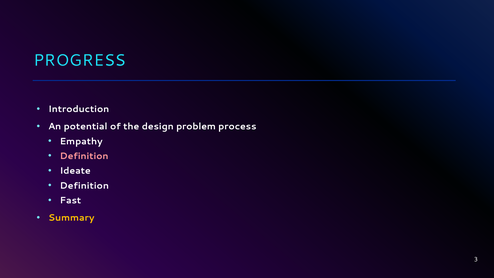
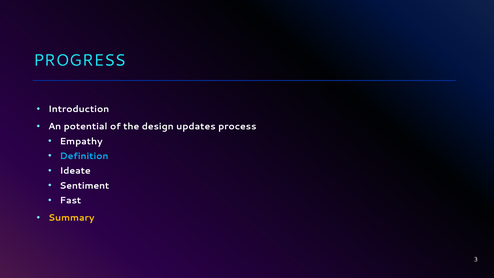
problem: problem -> updates (196, 126)
Definition colour: pink -> light blue (84, 156)
Definition: Definition -> Sentiment (84, 186)
